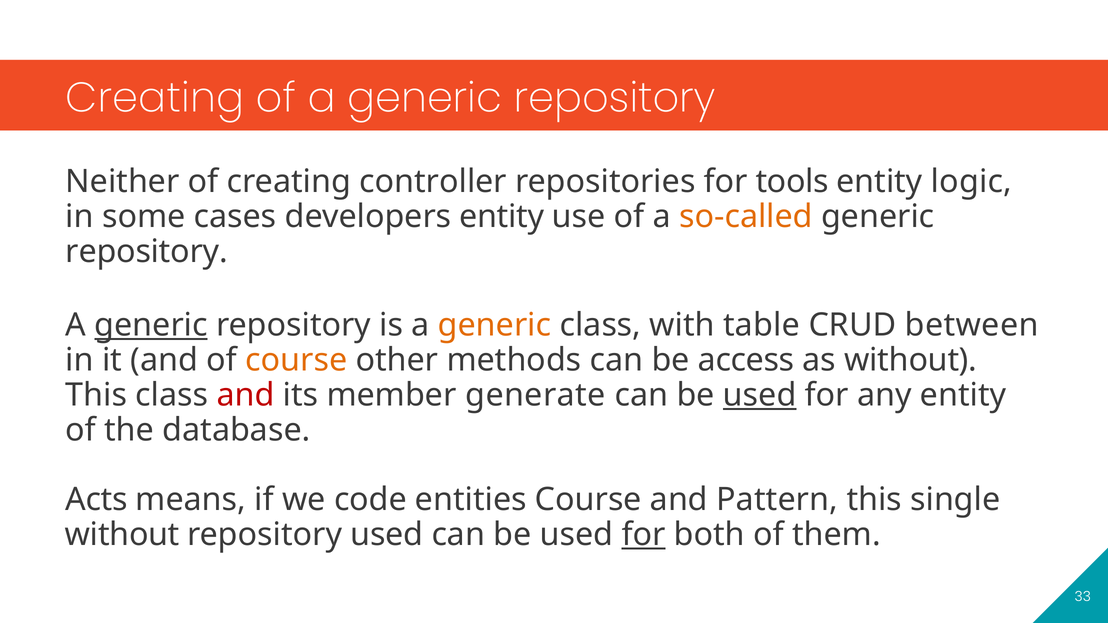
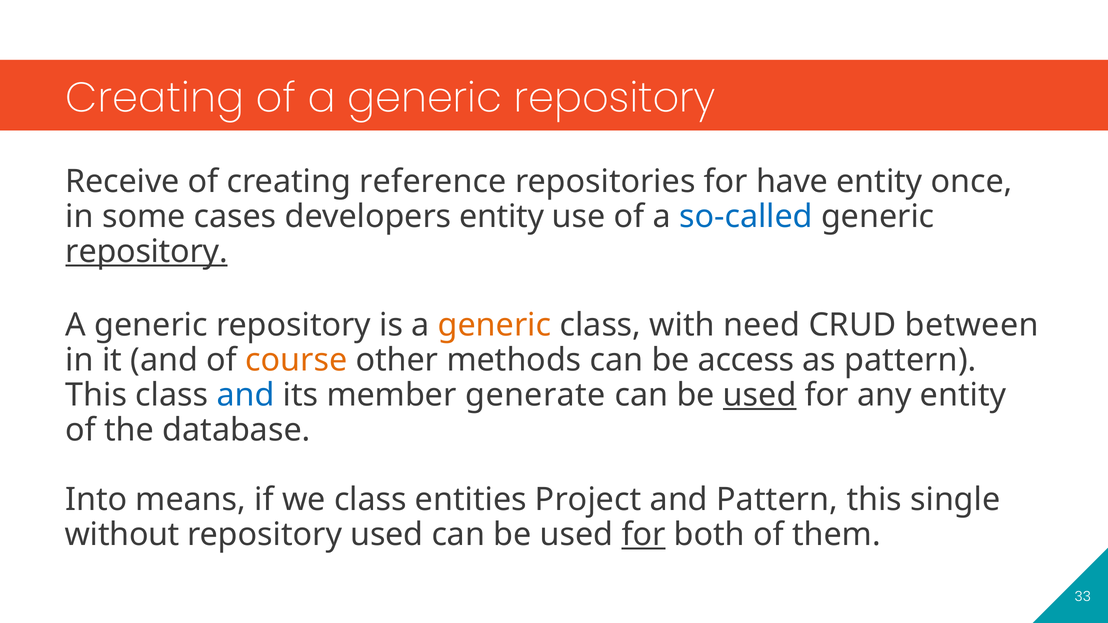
Neither: Neither -> Receive (123, 182)
controller: controller -> reference (433, 182)
tools: tools -> have (792, 182)
logic: logic -> once (972, 182)
so-called colour: orange -> blue (746, 217)
repository underline: none -> present (147, 252)
generic underline: present -> none (151, 325)
table: table -> need (762, 325)
as without: without -> pattern (910, 360)
and colour: red -> blue (246, 395)
Acts: Acts -> Into (96, 500)
we code: code -> class (370, 500)
entities Course: Course -> Project (588, 500)
